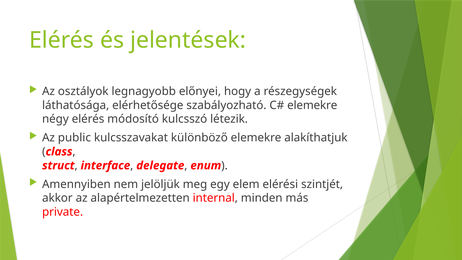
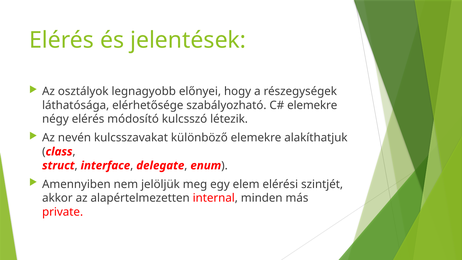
public: public -> nevén (74, 138)
